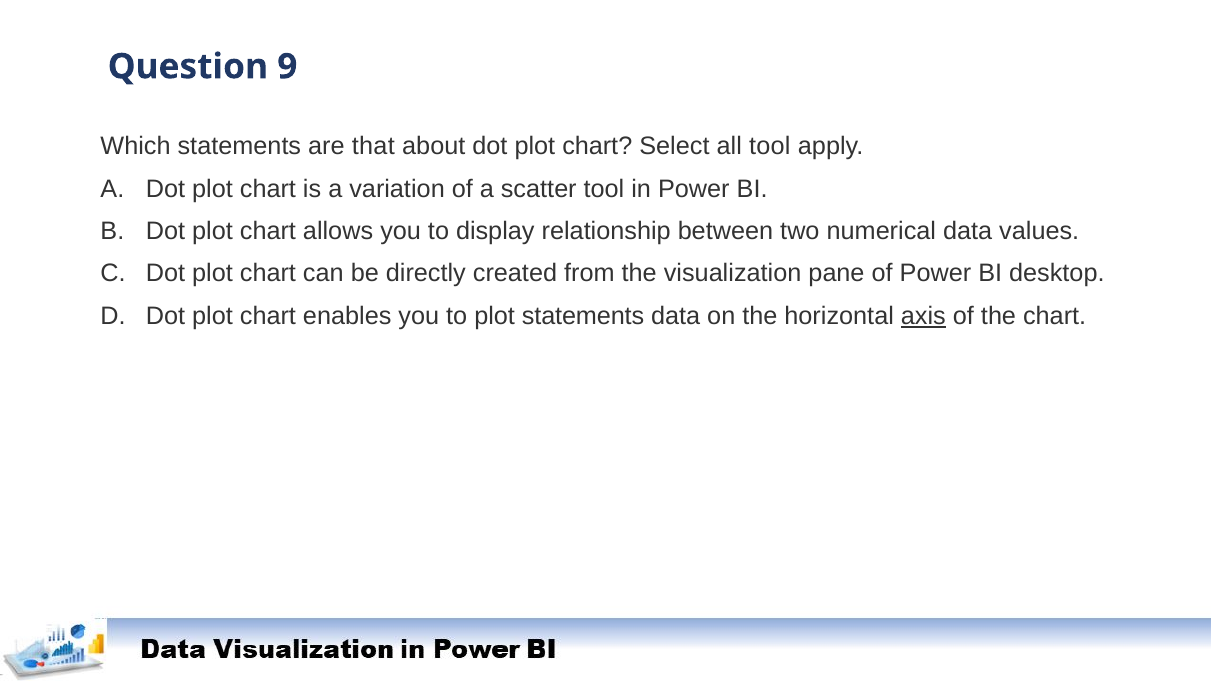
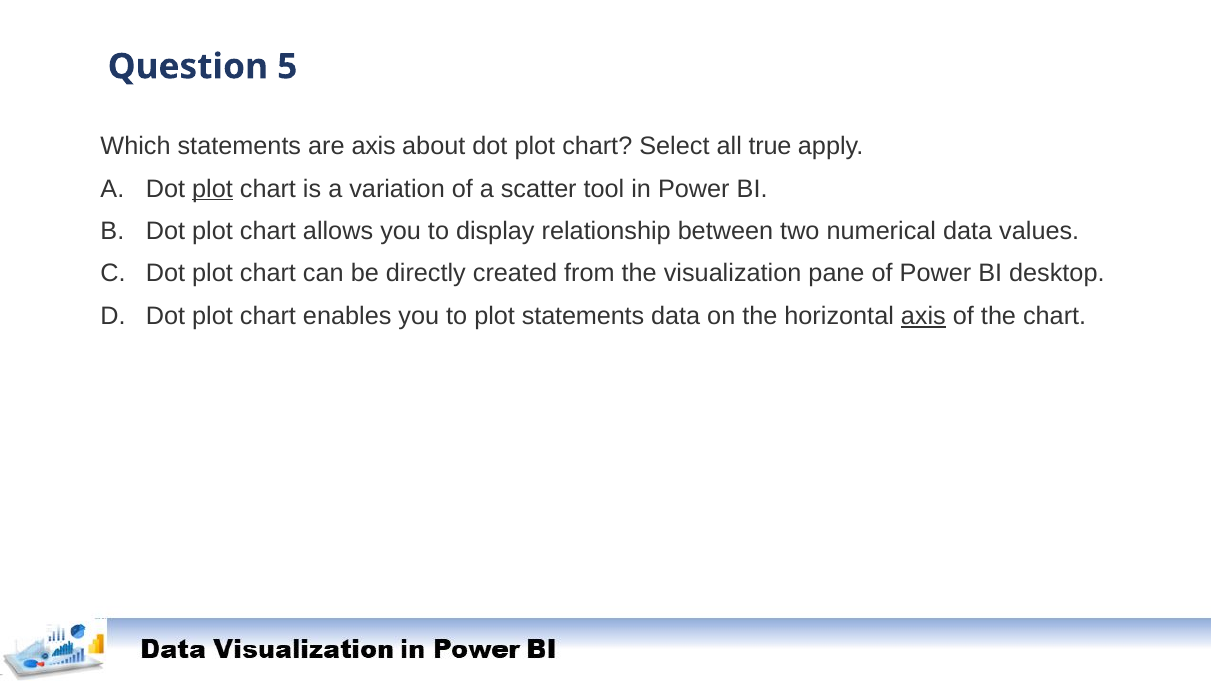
9: 9 -> 5 (287, 67)
are that: that -> axis (374, 146)
all tool: tool -> true (770, 146)
plot underline: none -> present (213, 189)
